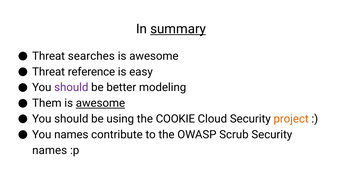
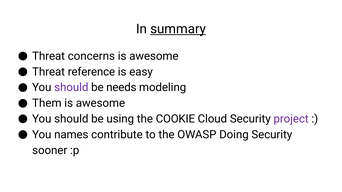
searches: searches -> concerns (91, 56)
better: better -> needs (121, 88)
awesome underline: present -> none (100, 103)
project colour: orange -> purple (291, 119)
Scrub: Scrub -> Doing (234, 135)
names: names -> sooner (50, 151)
